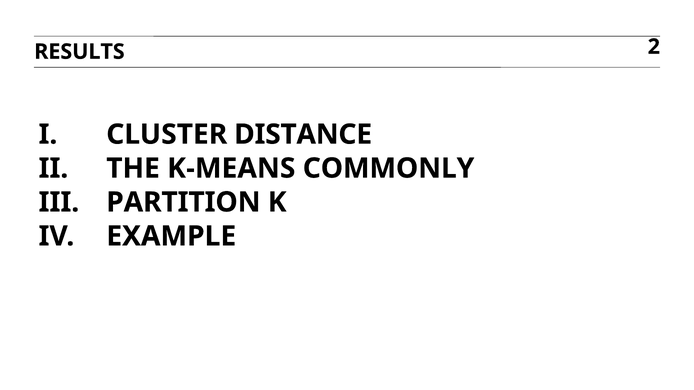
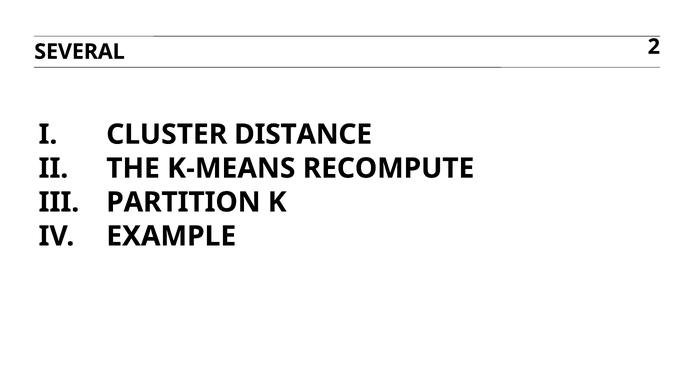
RESULTS: RESULTS -> SEVERAL (79, 52)
COMMONLY: COMMONLY -> RECOMPUTE (389, 168)
